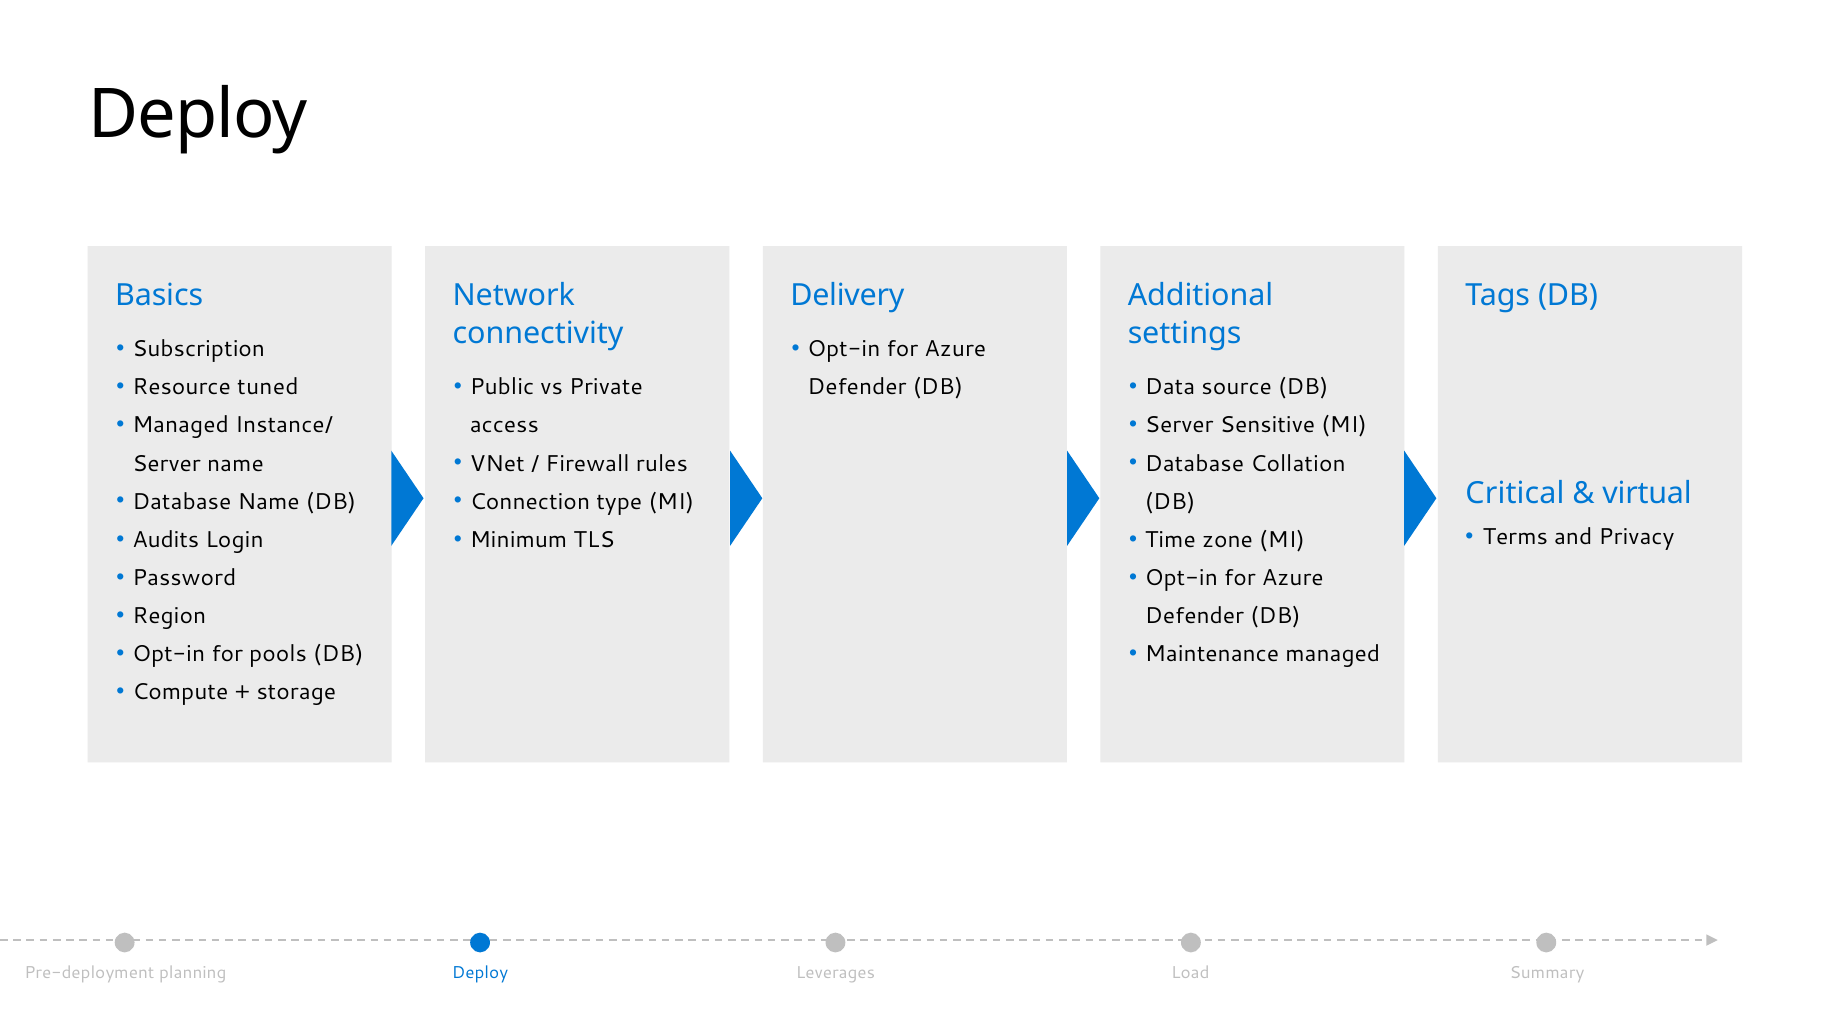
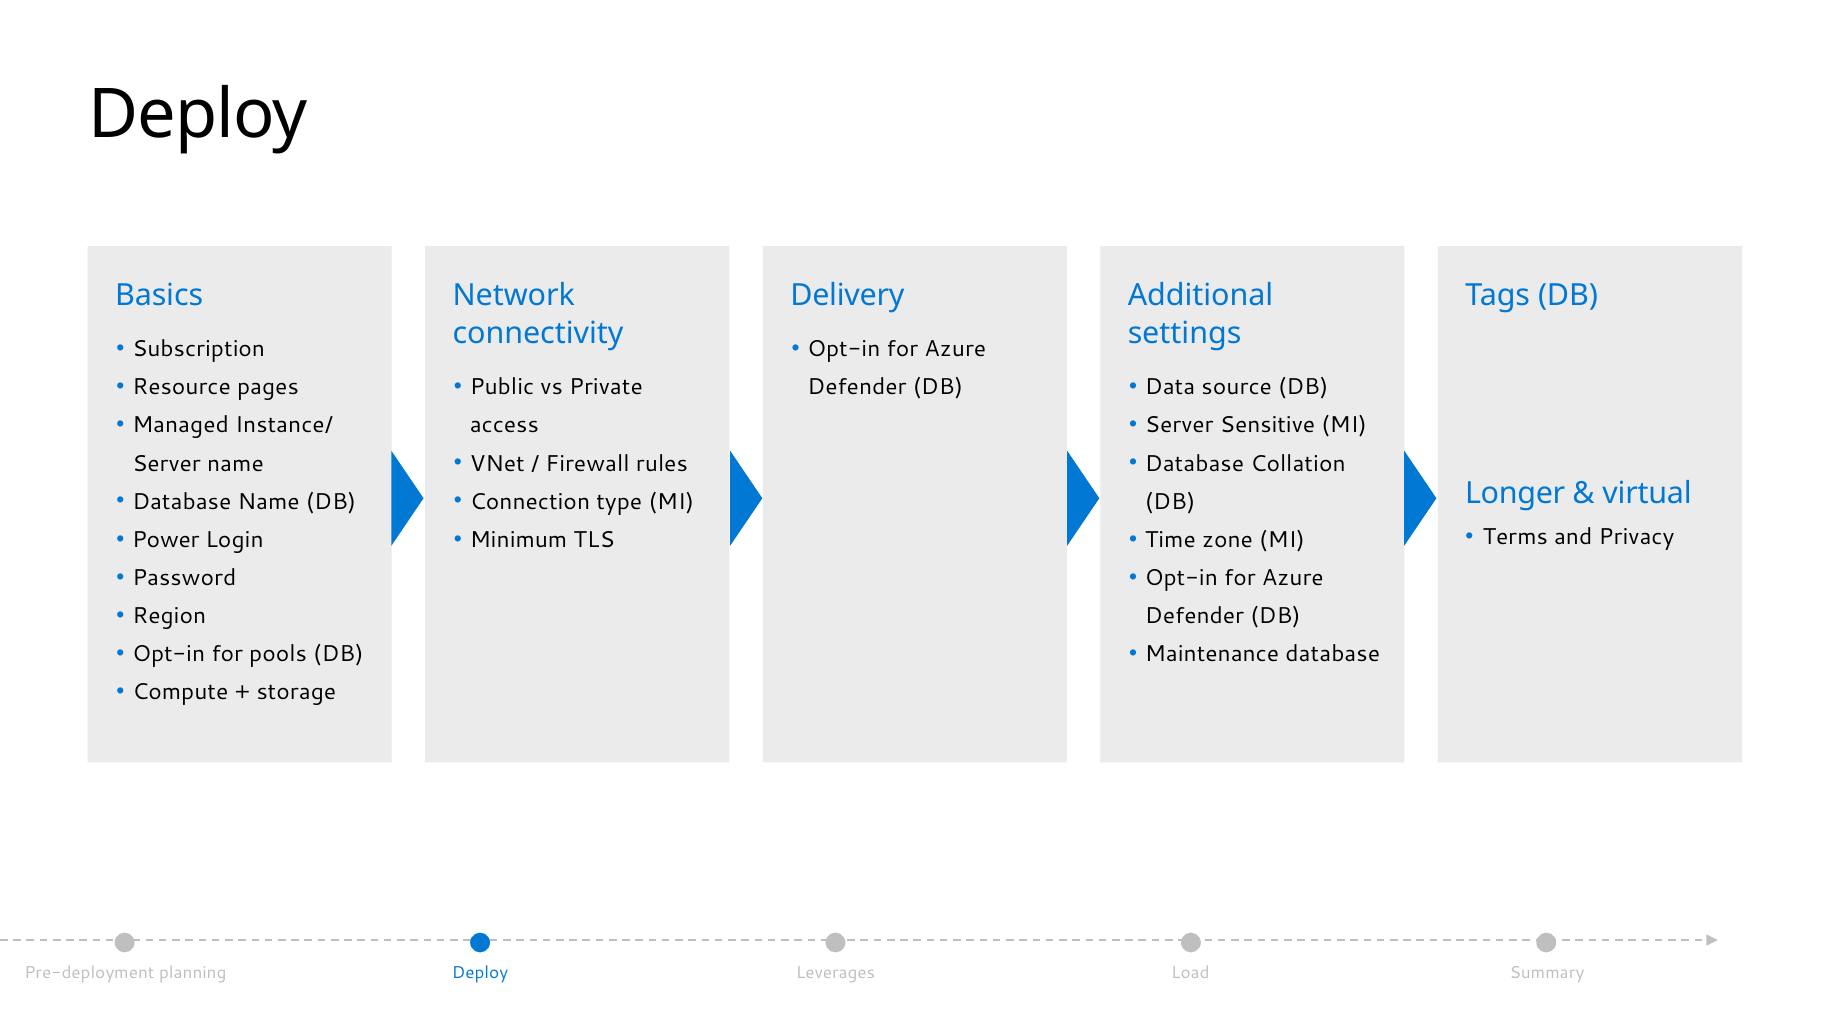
tuned: tuned -> pages (268, 387)
Critical: Critical -> Longer (1515, 494)
Audits: Audits -> Power (166, 540)
Maintenance managed: managed -> database (1333, 654)
